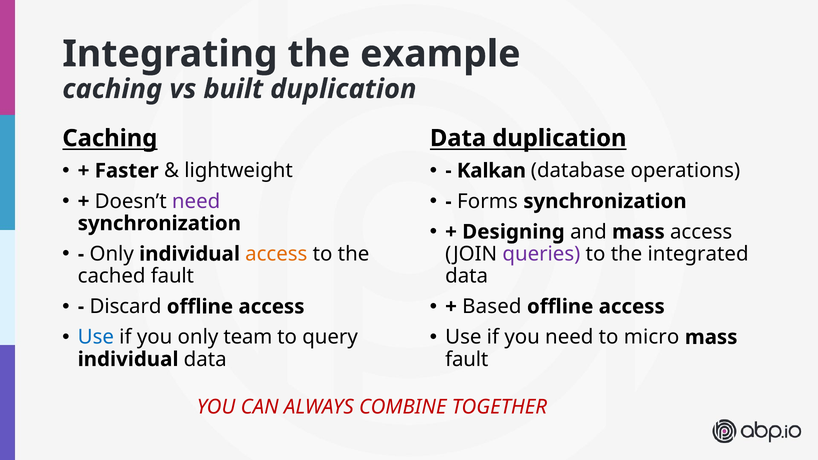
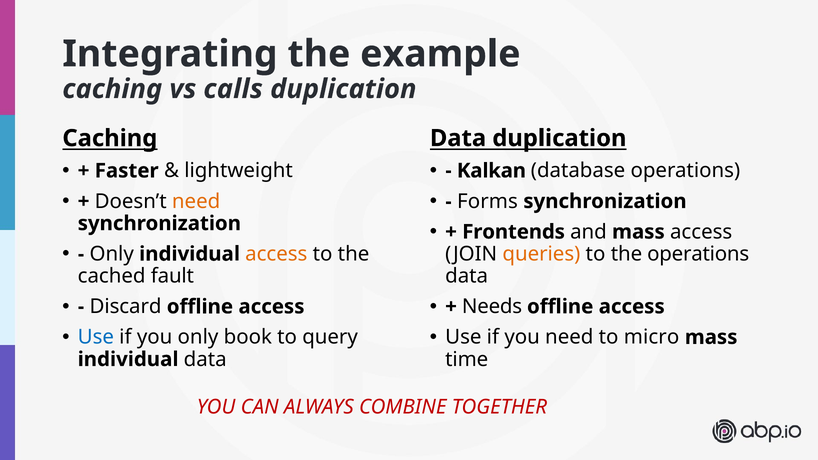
built: built -> calls (233, 89)
need colour: purple -> orange (196, 201)
Designing: Designing -> Frontends (514, 232)
queries colour: purple -> orange (541, 254)
the integrated: integrated -> operations (698, 254)
Based: Based -> Needs (492, 307)
team: team -> book (248, 337)
fault: fault -> time (467, 359)
